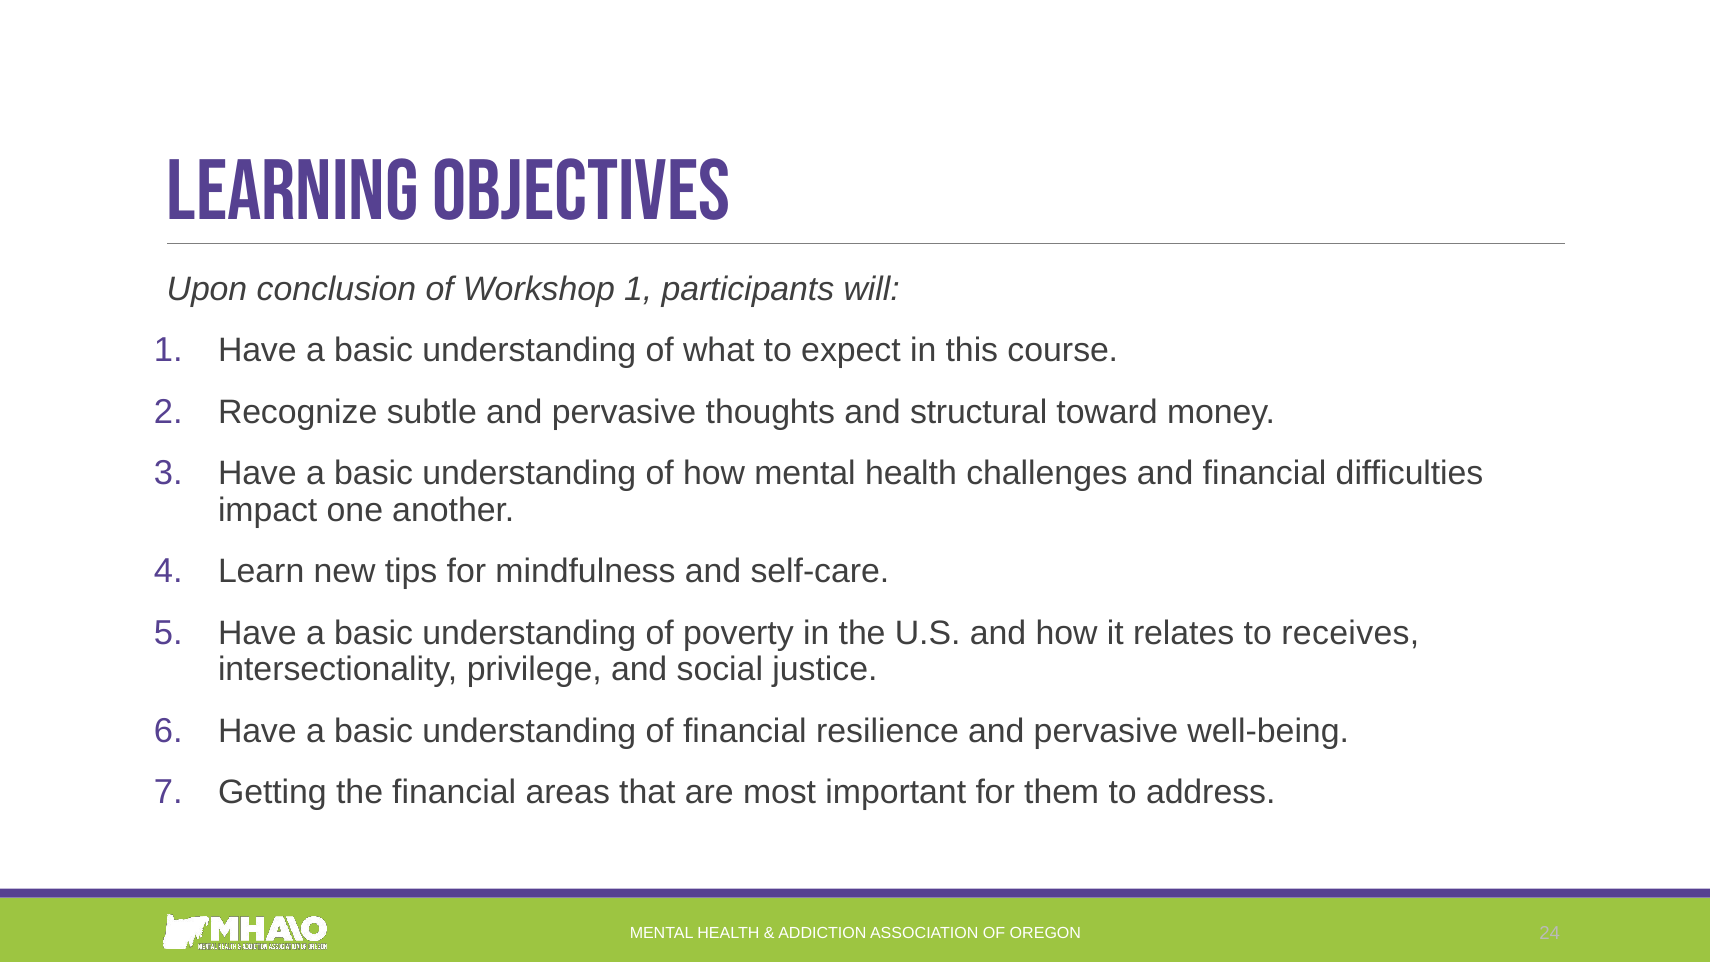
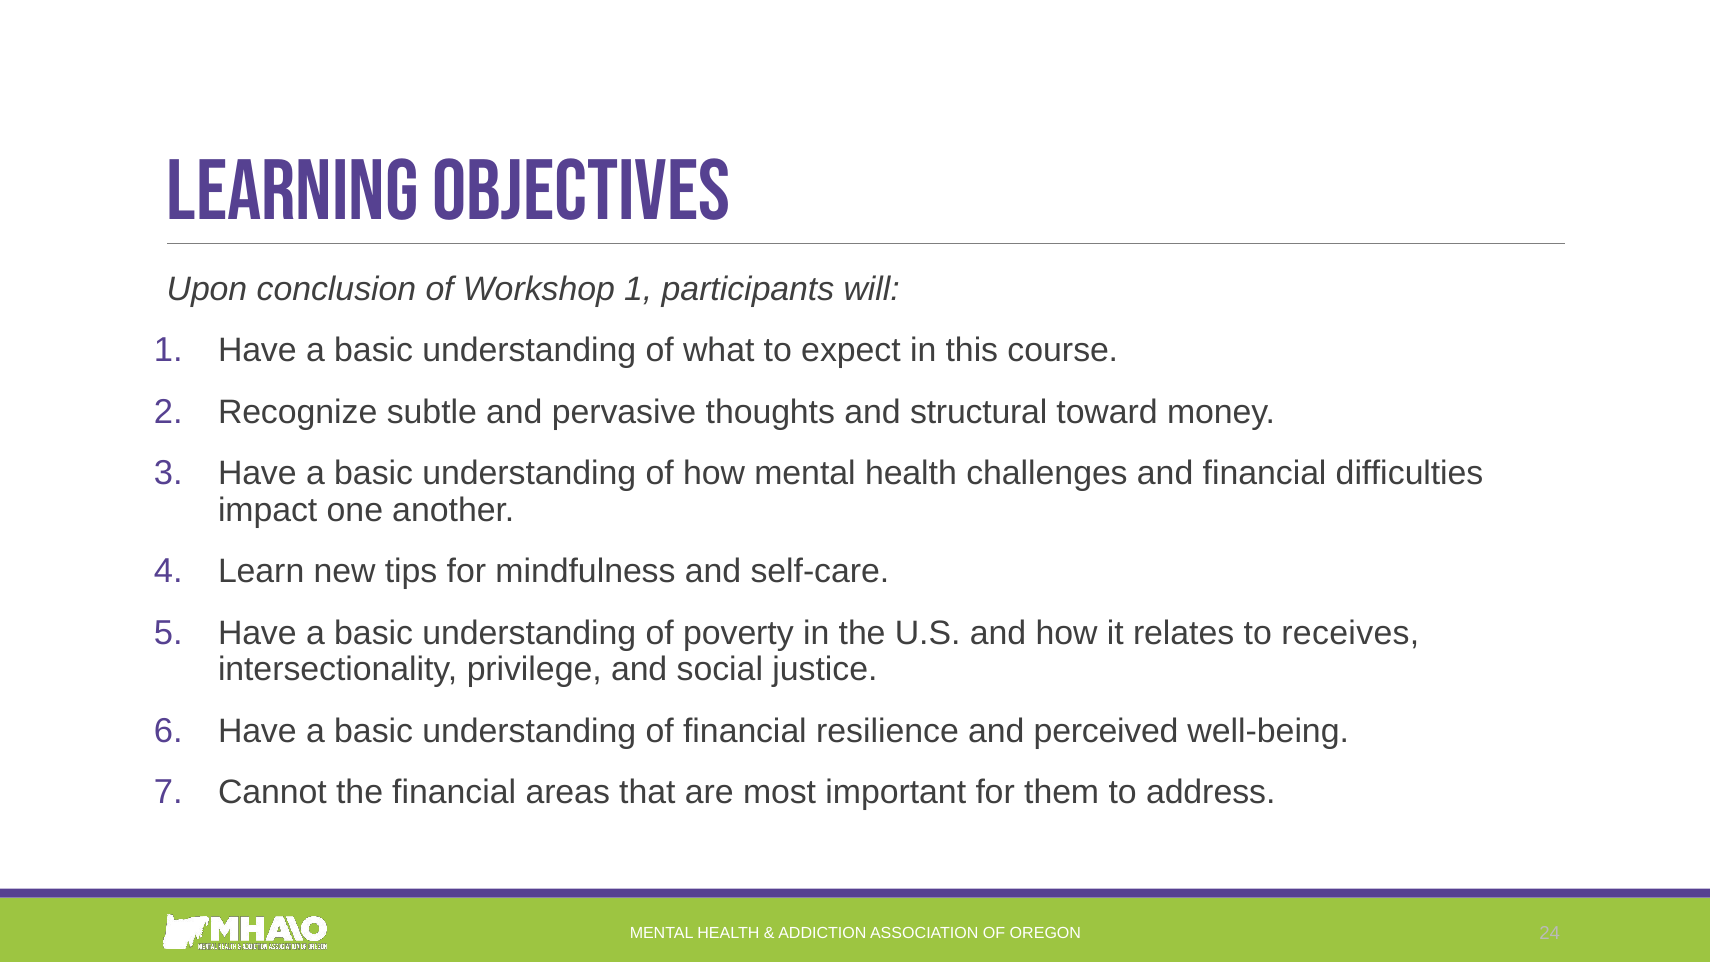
resilience and pervasive: pervasive -> perceived (1106, 731)
Getting: Getting -> Cannot (272, 793)
